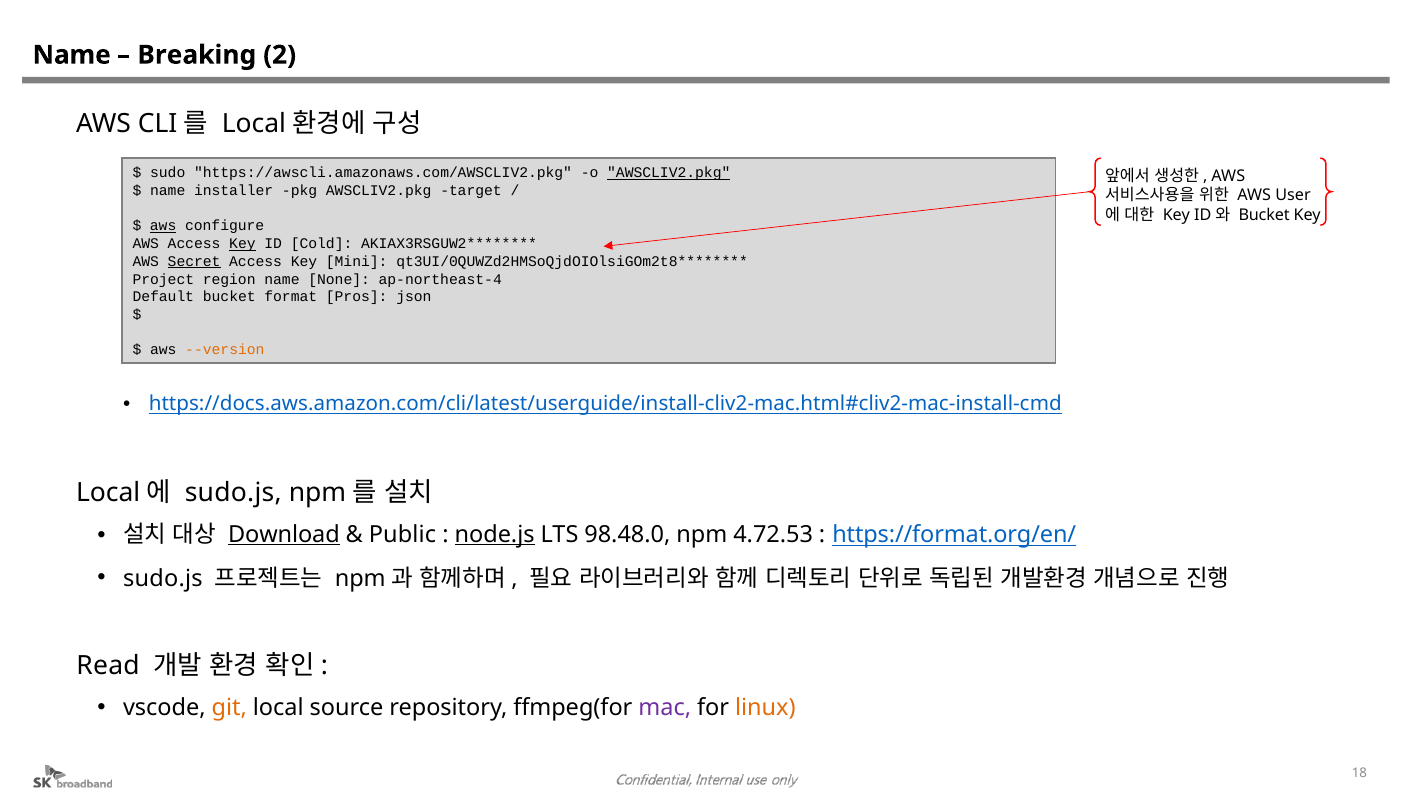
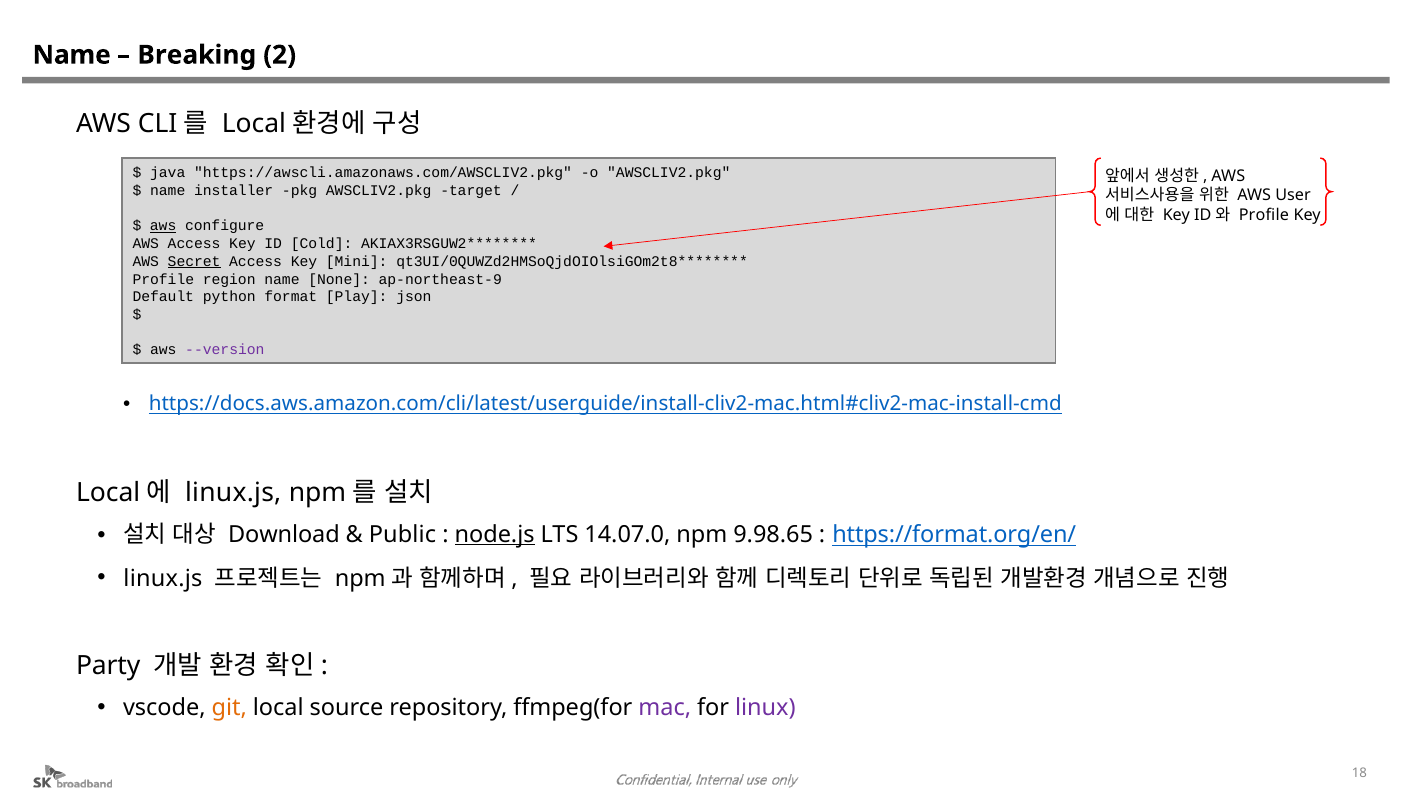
sudo: sudo -> java (168, 173)
AWSCLIV2.pkg underline: present -> none (669, 173)
Bucket: Bucket -> Profile (1264, 215)
Key underline: present -> none (242, 244)
Project: Project -> Profile (163, 279)
ap-northeast-4: ap-northeast-4 -> ap-northeast-9 (440, 279)
Default bucket: bucket -> python (229, 297)
Pros: Pros -> Play (357, 297)
--version colour: orange -> purple (225, 350)
sudo.js: sudo.js -> linux.js (233, 493)
Download underline: present -> none (284, 535)
98.48.0: 98.48.0 -> 14.07.0 (627, 535)
4.72.53: 4.72.53 -> 9.98.65 (773, 535)
sudo.js: sudo.js -> linux.js (163, 578)
Read: Read -> Party (108, 666)
linux colour: orange -> purple (765, 708)
